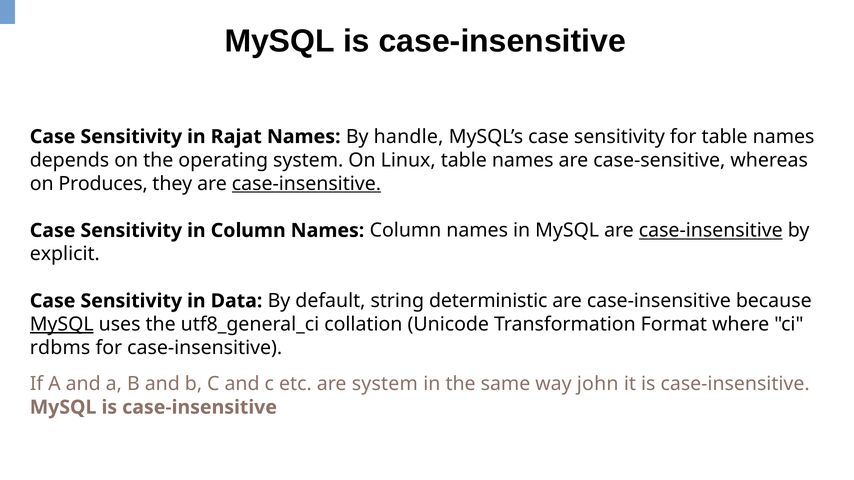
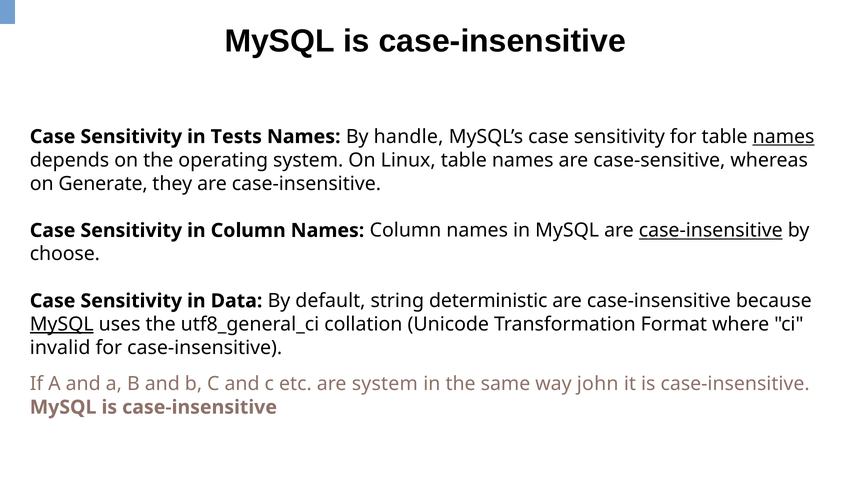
Rajat: Rajat -> Tests (236, 137)
names underline: none -> present (784, 137)
Produces: Produces -> Generate (103, 184)
case-insensitive underline: present -> none (306, 184)
explicit: explicit -> choose (65, 254)
rdbms: rdbms -> invalid (60, 348)
